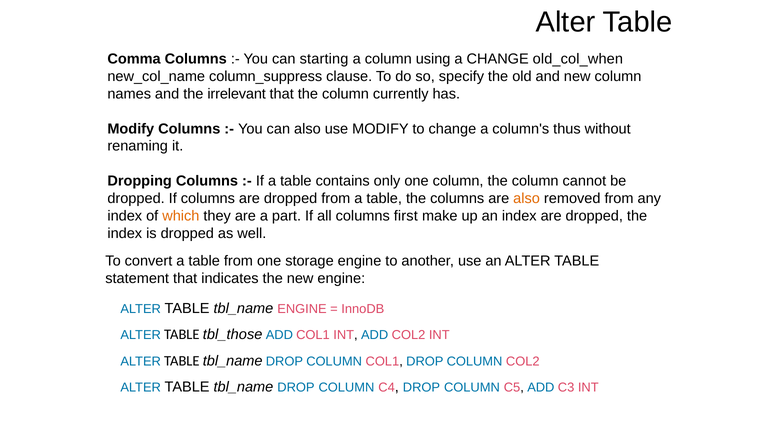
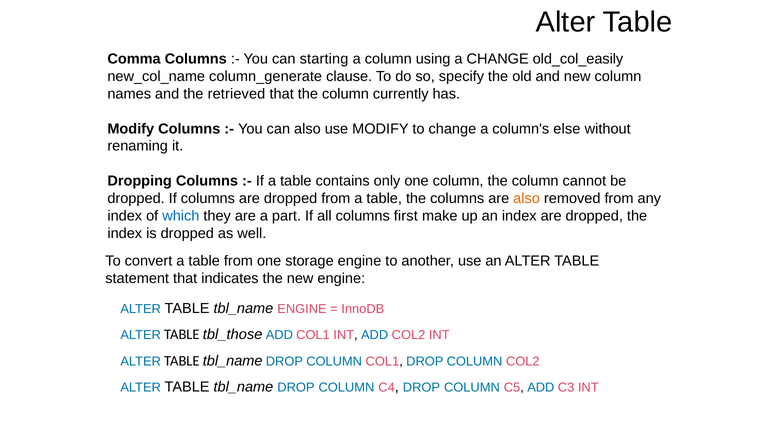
old_col_when: old_col_when -> old_col_easily (578, 59)
column_suppress: column_suppress -> column_generate (266, 76)
irrelevant: irrelevant -> retrieved (236, 94)
thus: thus -> else (567, 129)
which colour: orange -> blue (181, 216)
